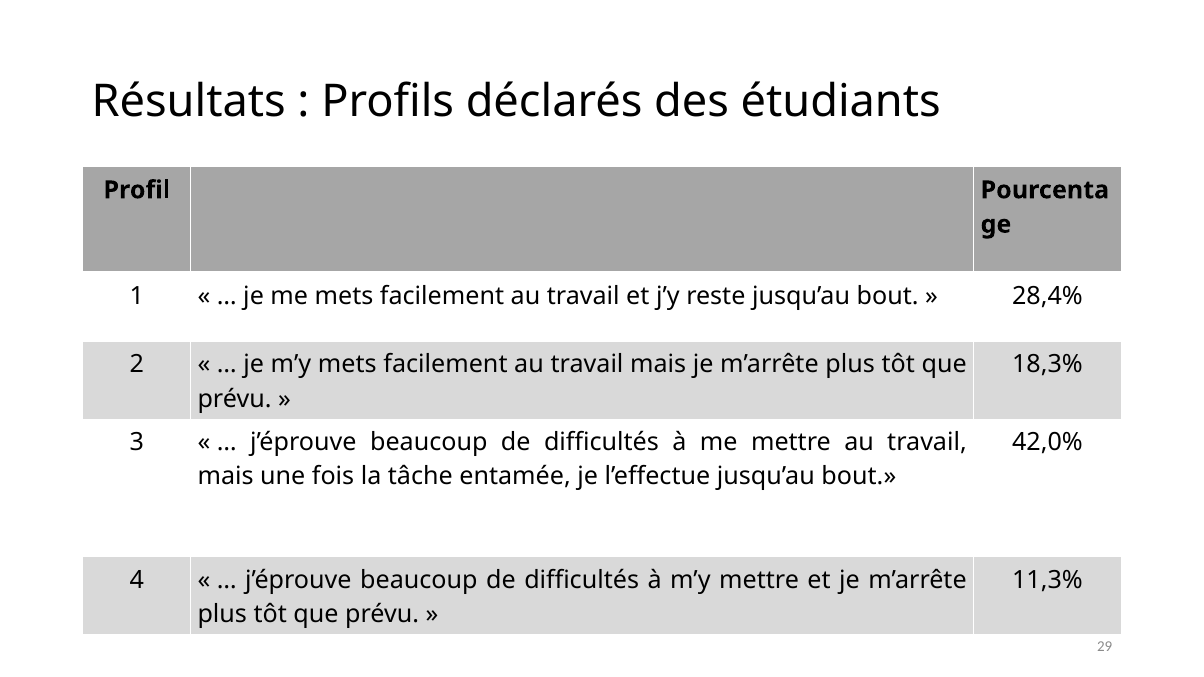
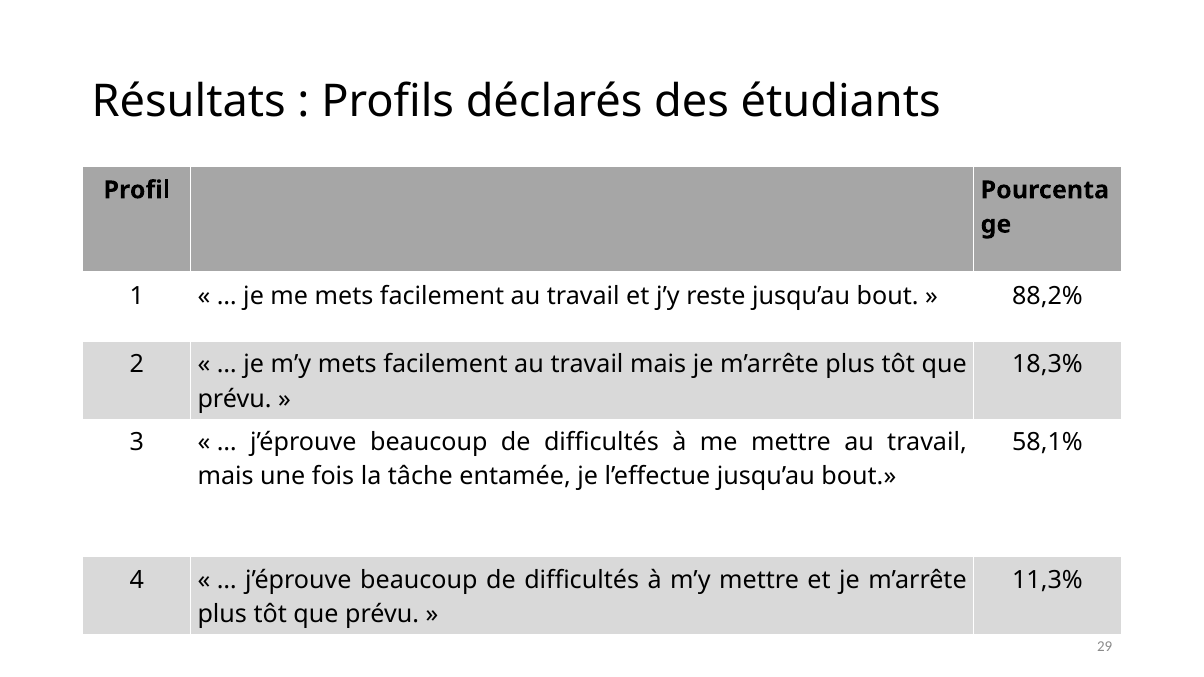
28,4%: 28,4% -> 88,2% (1047, 296)
42,0%: 42,0% -> 58,1% (1047, 443)
